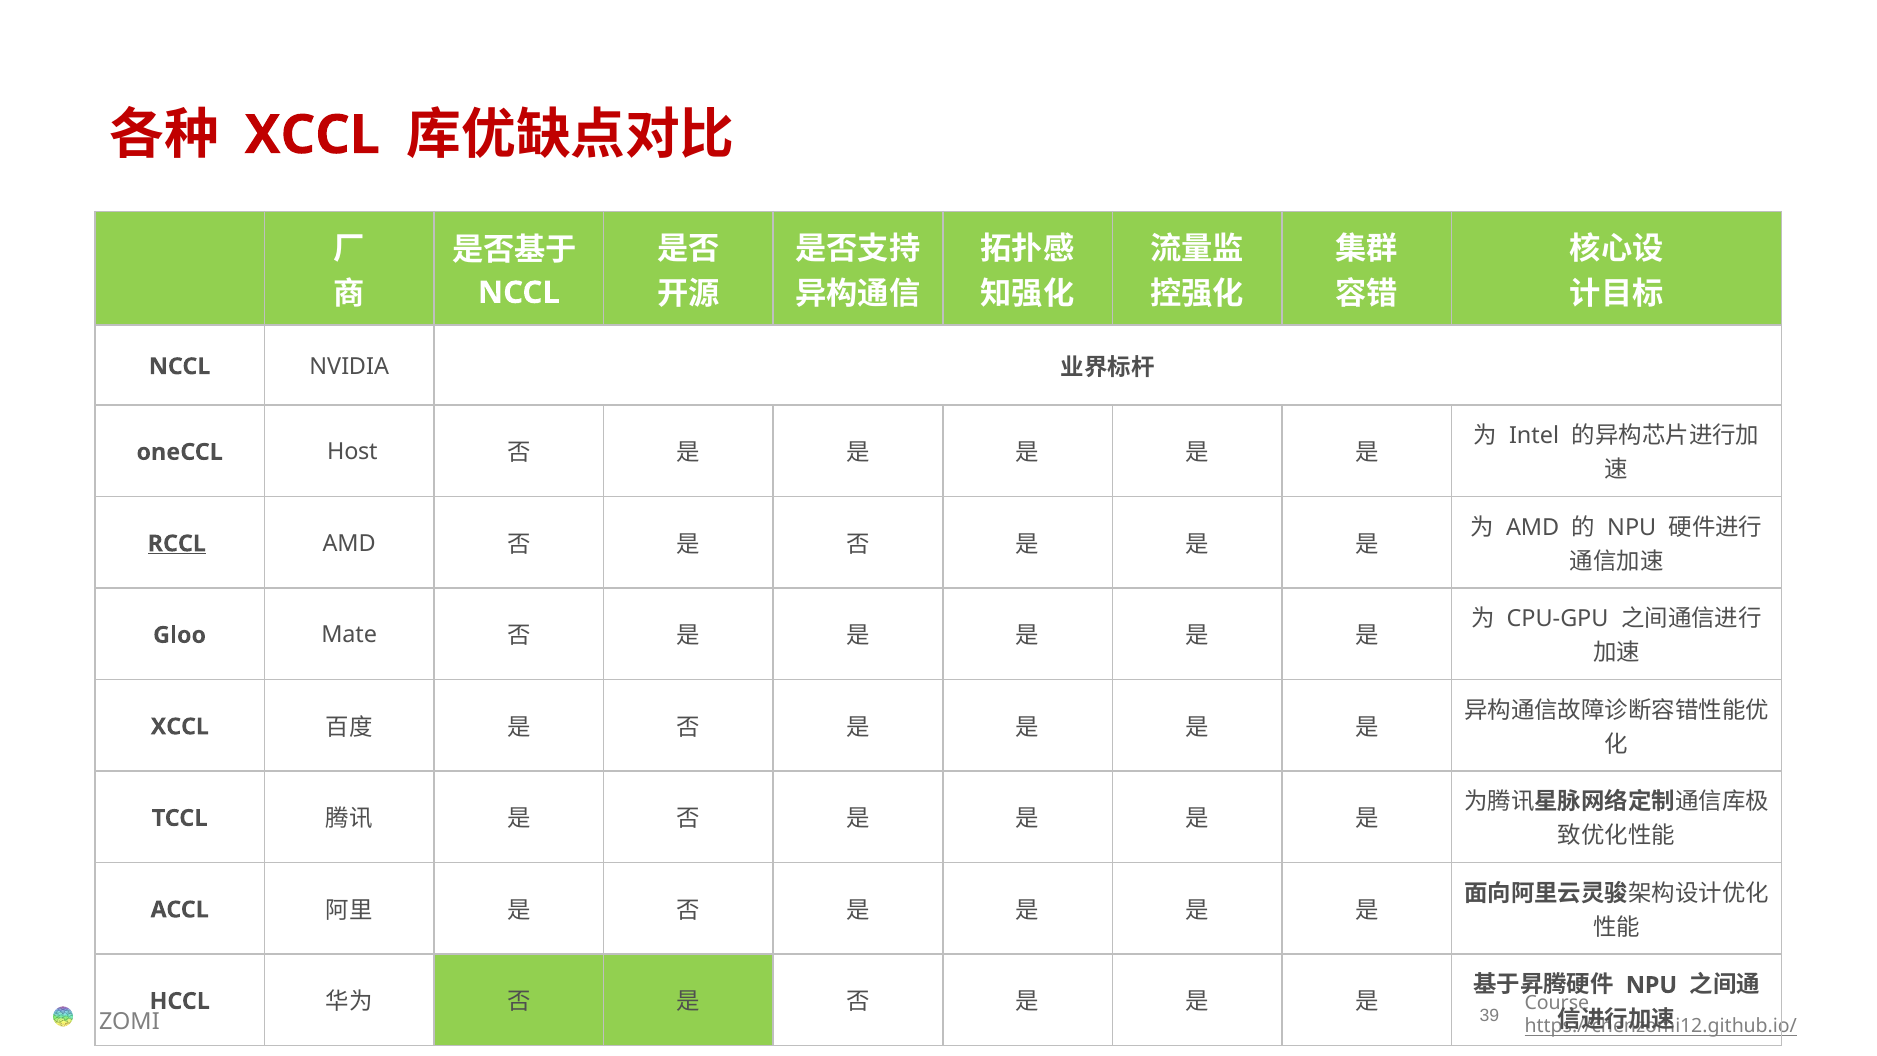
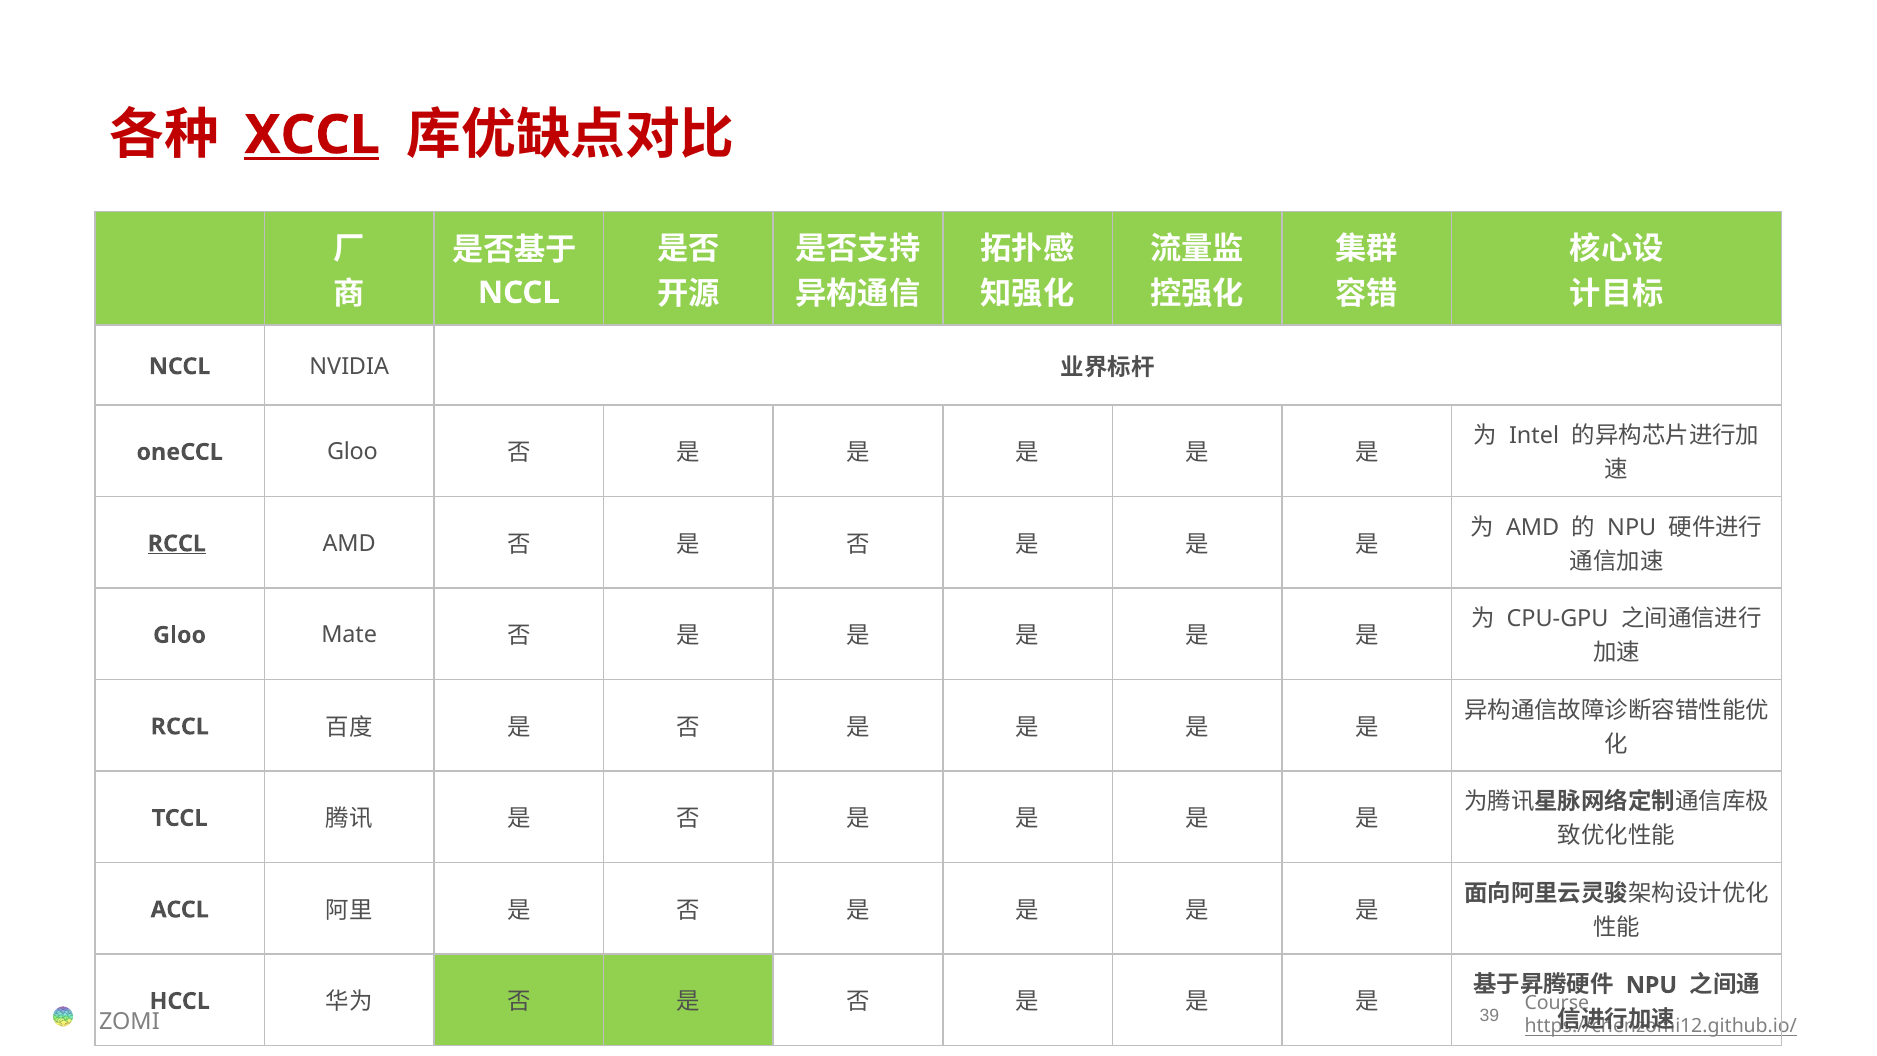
XCCL underline: none -> present (312, 135)
oneCCL Host: Host -> Gloo (352, 452)
XCCL: XCCL -> RCCL (180, 726)
